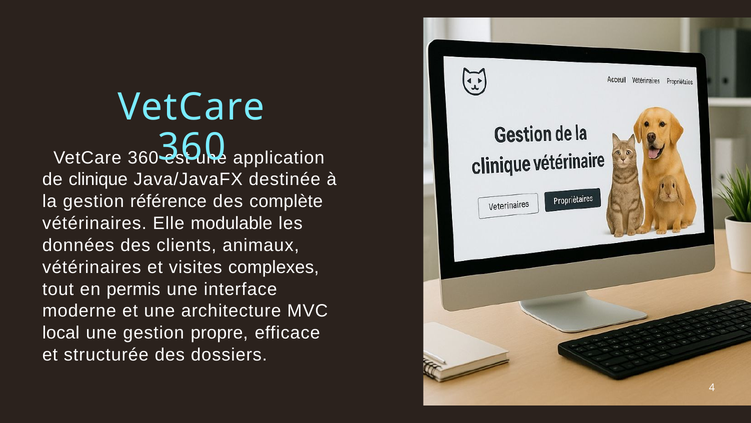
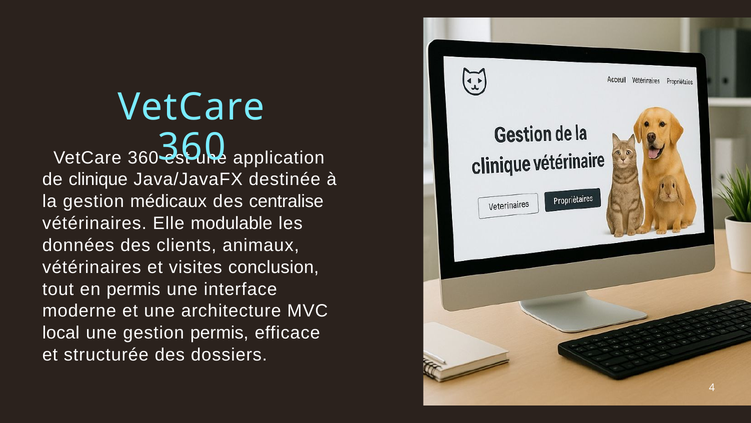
référence: référence -> médicaux (168, 201)
complète: complète -> centralise (286, 201)
complexes: complexes -> conclusion (274, 267)
gestion propre: propre -> permis (219, 333)
